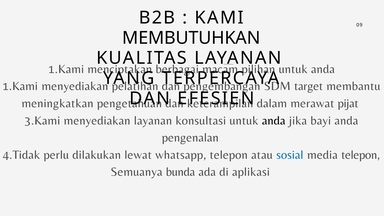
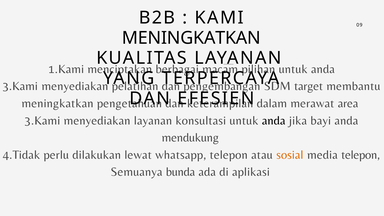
MEMBUTUHKAN: MEMBUTUHKAN -> MENINGKATKAN (191, 38)
1.Kami: 1.Kami -> 3.Kami (20, 86)
pijat: pijat -> area (348, 103)
pengenalan: pengenalan -> mendukung (190, 138)
sosial colour: blue -> orange (290, 155)
